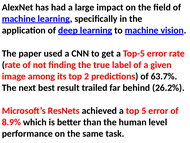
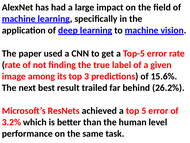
2: 2 -> 3 (87, 76)
63.7%: 63.7% -> 15.6% (164, 76)
8.9%: 8.9% -> 3.2% (11, 122)
